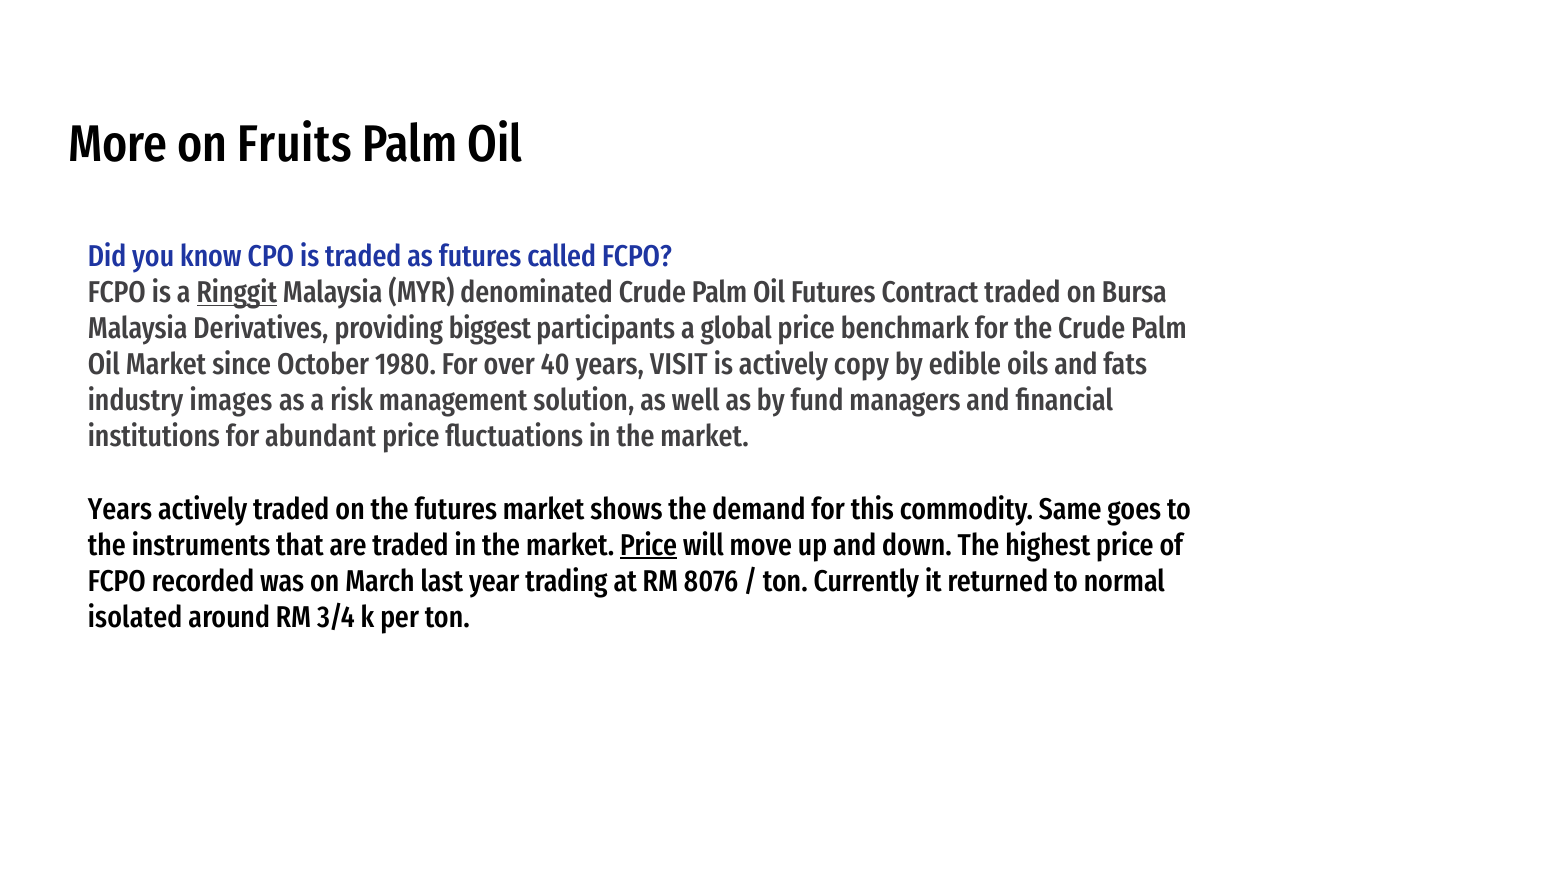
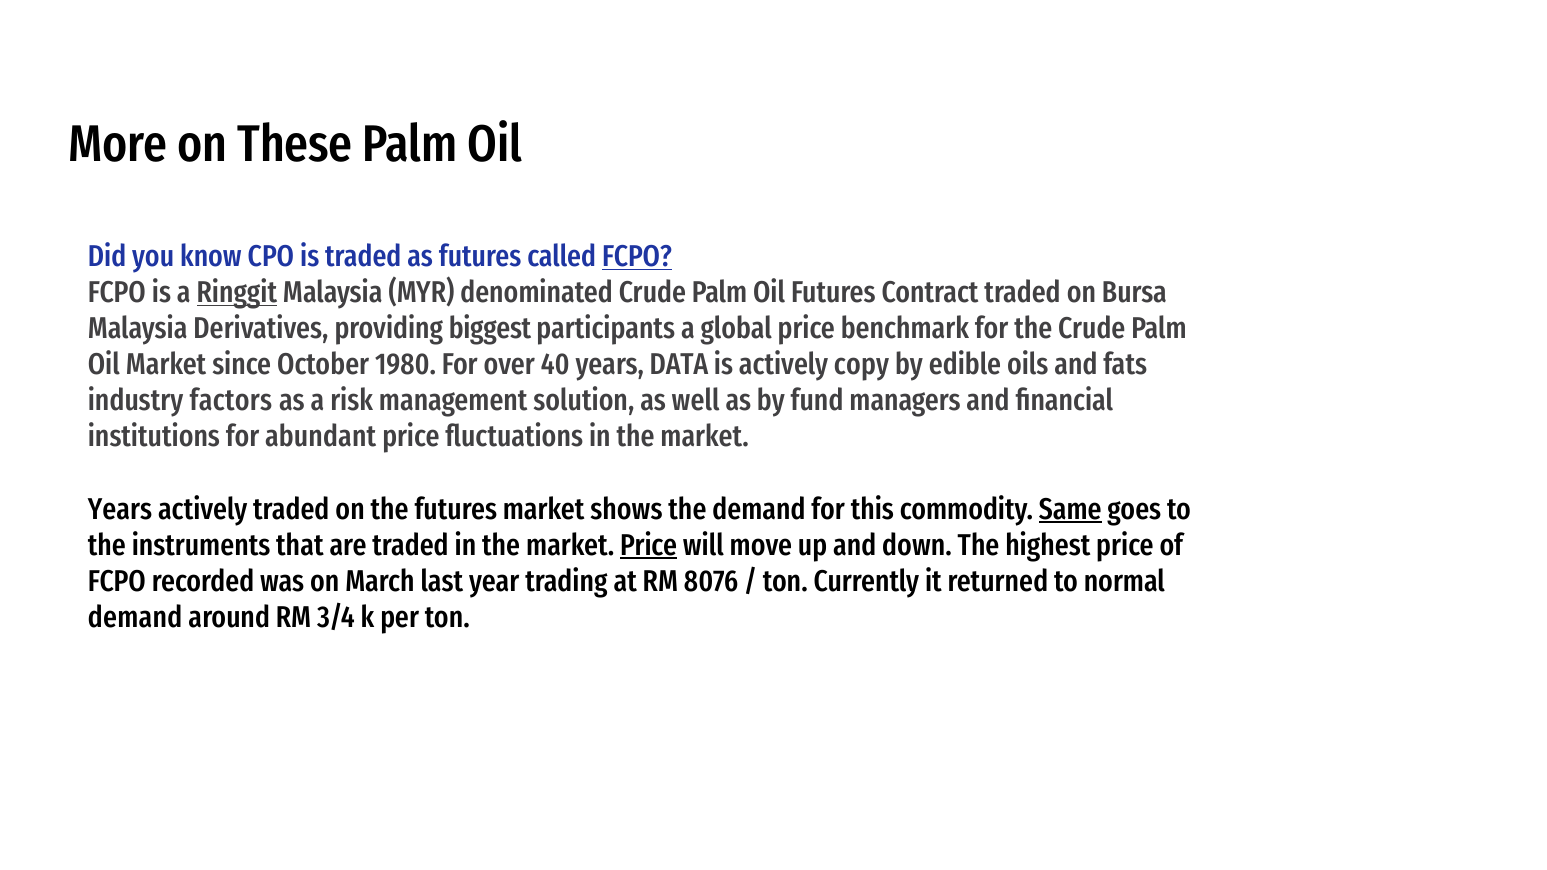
Fruits: Fruits -> These (295, 145)
FCPO underline: none -> present (637, 257)
VISIT: VISIT -> DATA (679, 365)
images: images -> factors (231, 401)
Same underline: none -> present (1070, 509)
isolated: isolated -> demand (135, 618)
